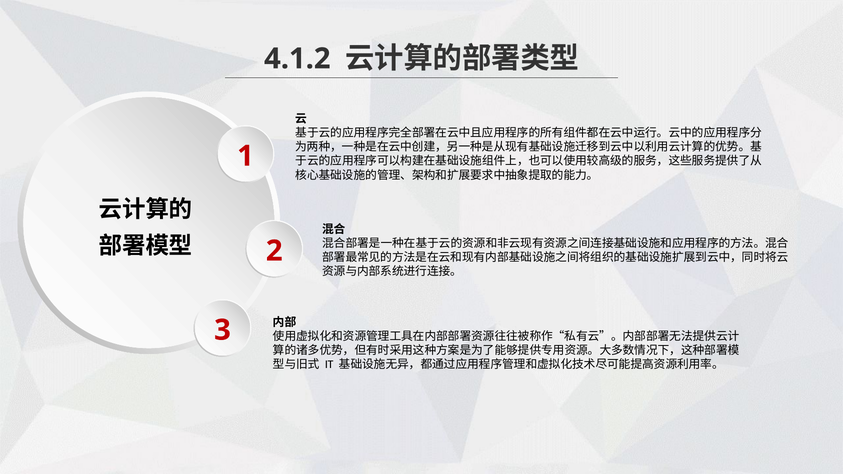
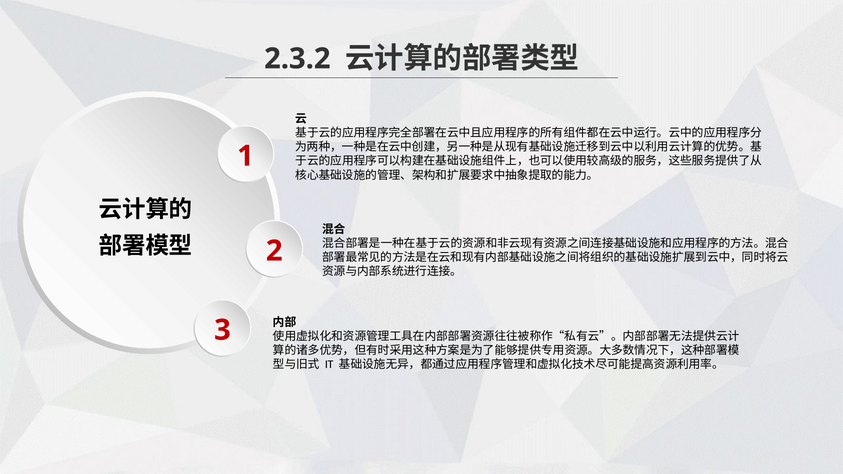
4.1.2: 4.1.2 -> 2.3.2 (297, 59)
